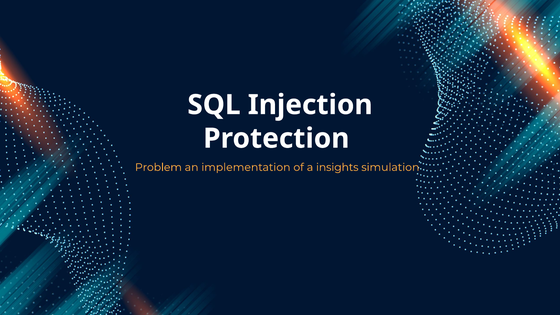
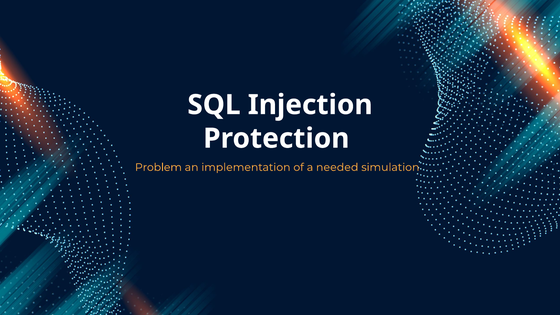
insights: insights -> needed (337, 167)
